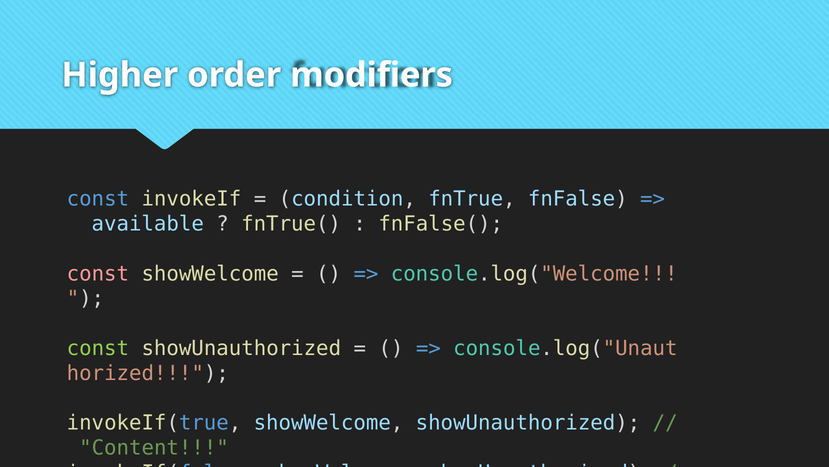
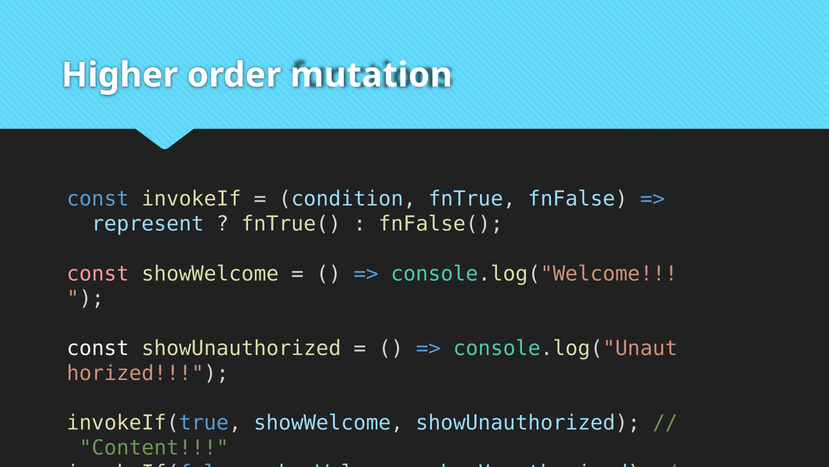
modifiers: modifiers -> mutation (371, 75)
available: available -> represent (148, 224)
const colour: light green -> white (98, 348)
